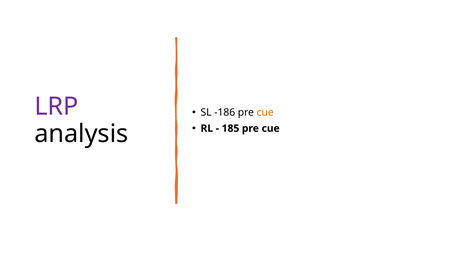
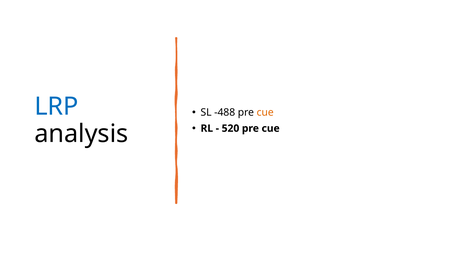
LRP colour: purple -> blue (56, 106)
-186: -186 -> -488 (225, 112)
185: 185 -> 520 (230, 128)
